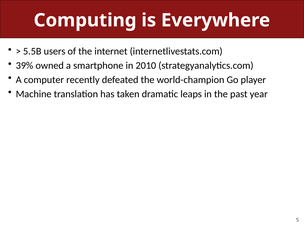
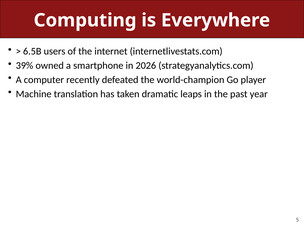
5.5B: 5.5B -> 6.5B (32, 51)
2010: 2010 -> 2026 (146, 66)
